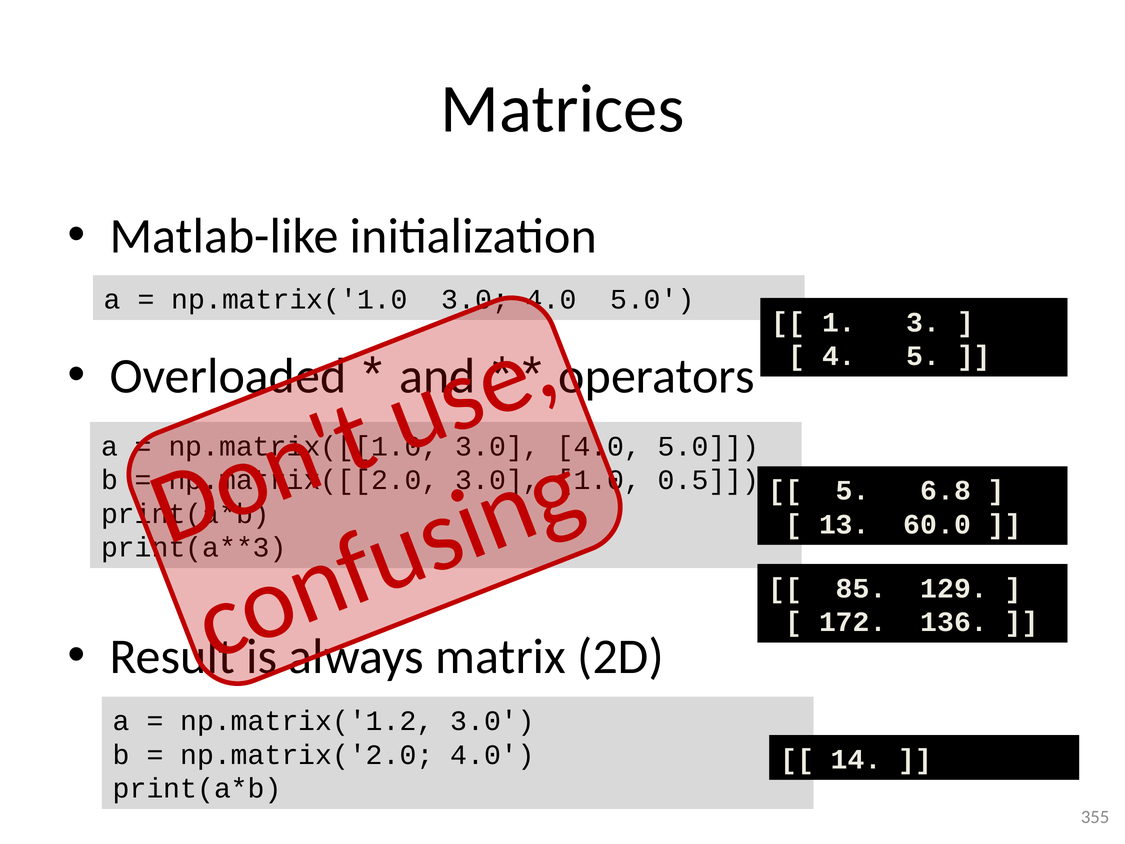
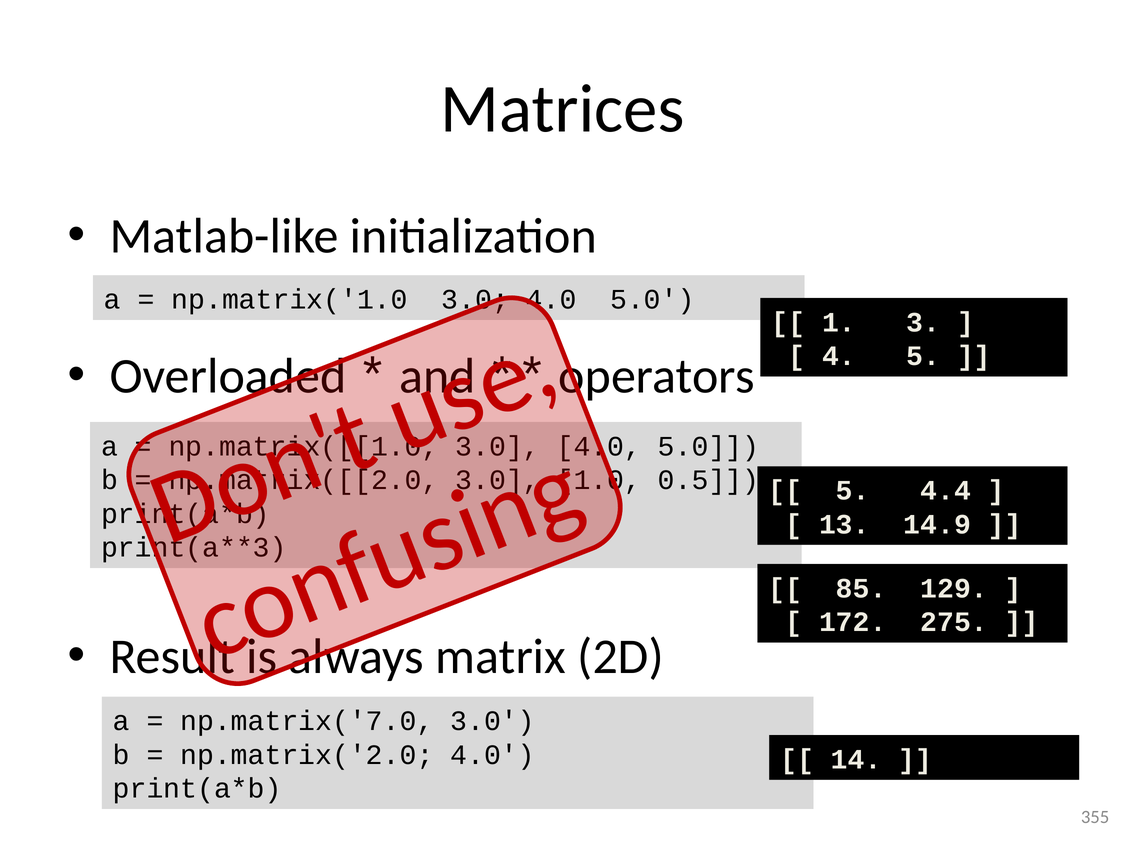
6.8: 6.8 -> 4.4 (946, 491)
60.0: 60.0 -> 14.9 (937, 524)
136: 136 -> 275 (954, 622)
np.matrix('1.2: np.matrix('1.2 -> np.matrix('7.0 (307, 721)
